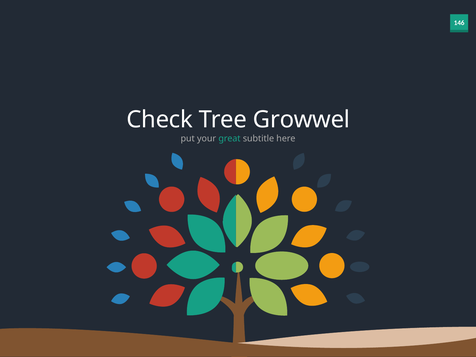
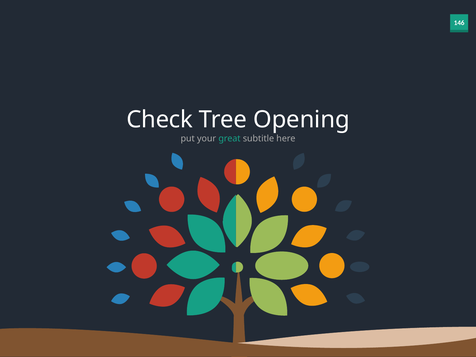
Growwel: Growwel -> Opening (301, 120)
